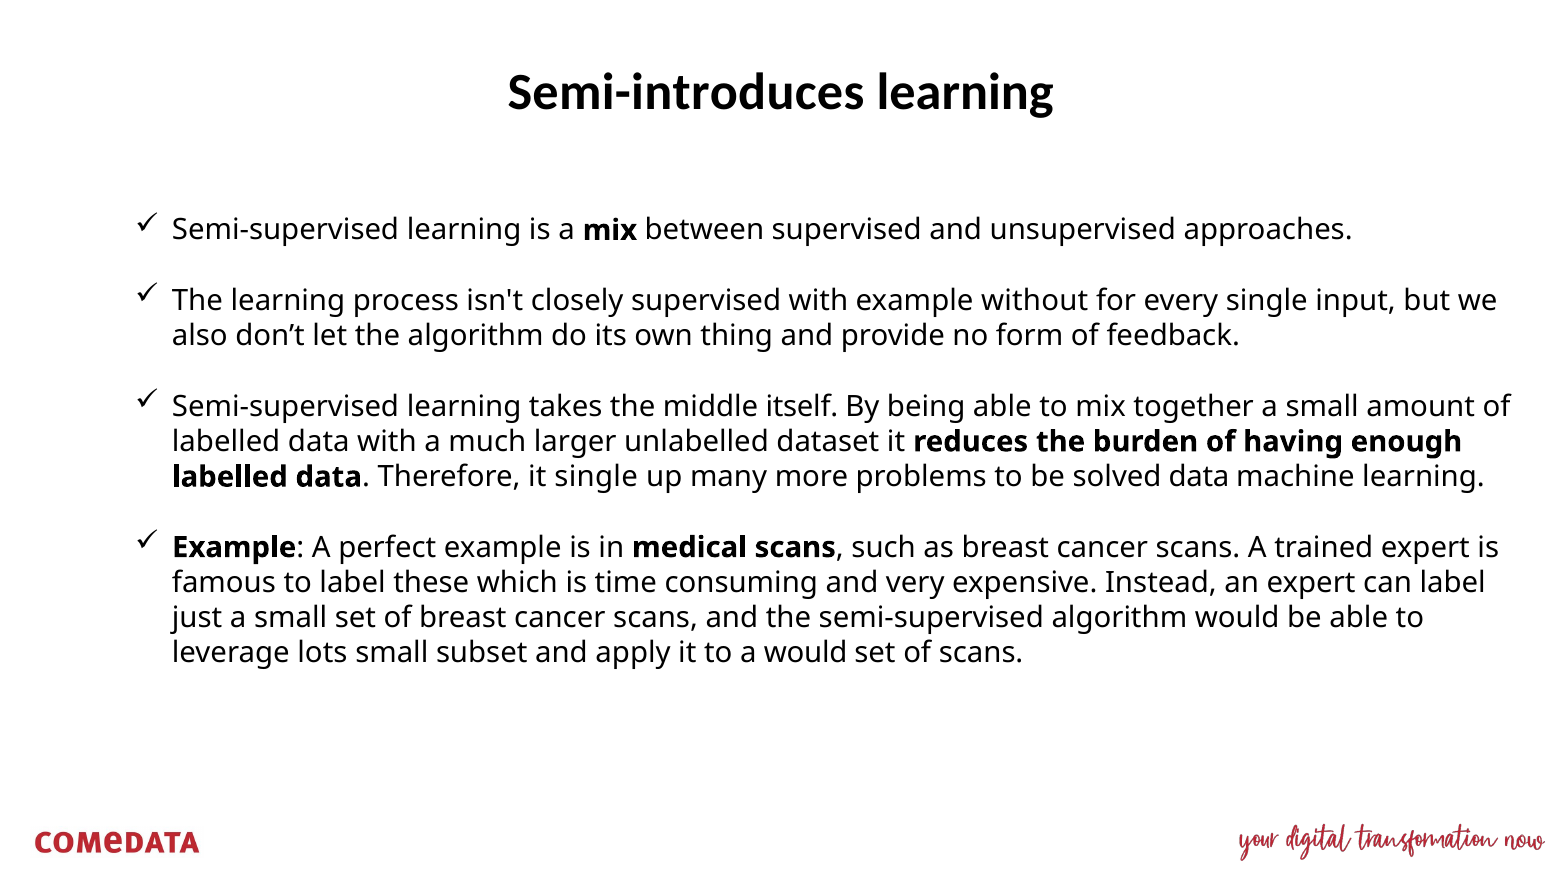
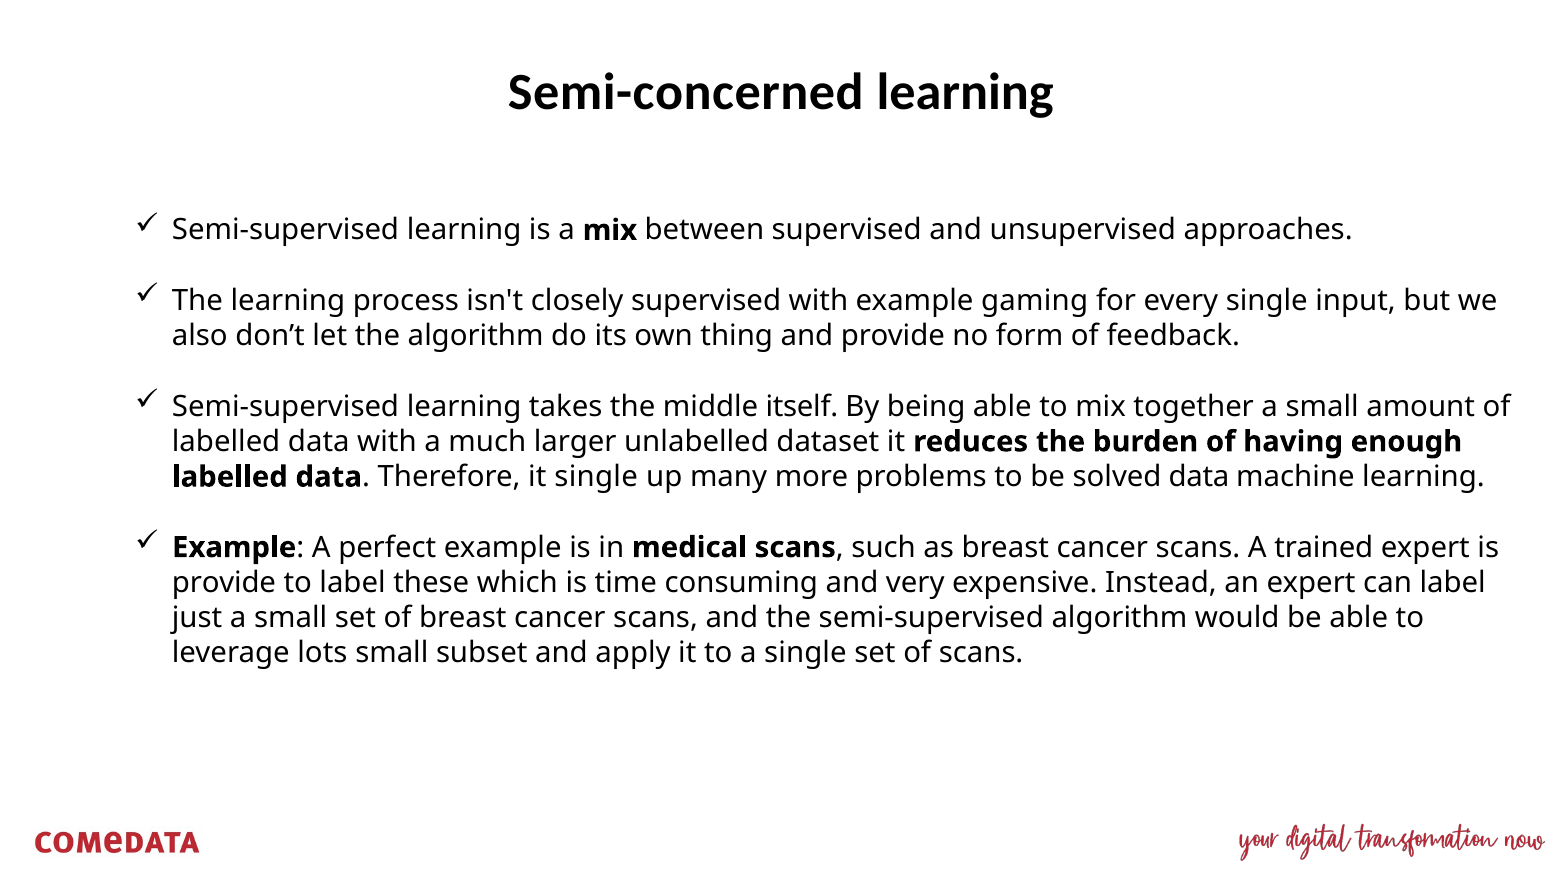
Semi-introduces: Semi-introduces -> Semi-concerned (686, 92)
without: without -> gaming (1035, 301)
famous: famous -> provide (224, 583)
a would: would -> single (805, 653)
